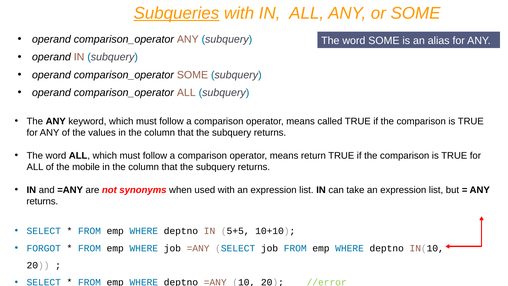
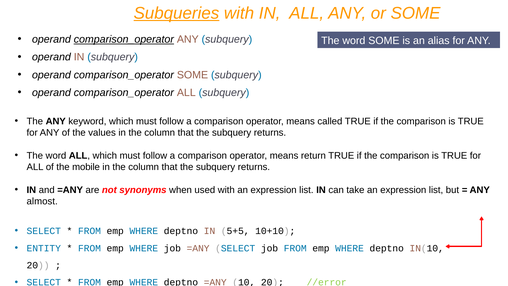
comparison_operator underline: none -> present (124, 39)
returns: returns -> almost (42, 201)
FORGOT: FORGOT -> ENTITY (44, 248)
